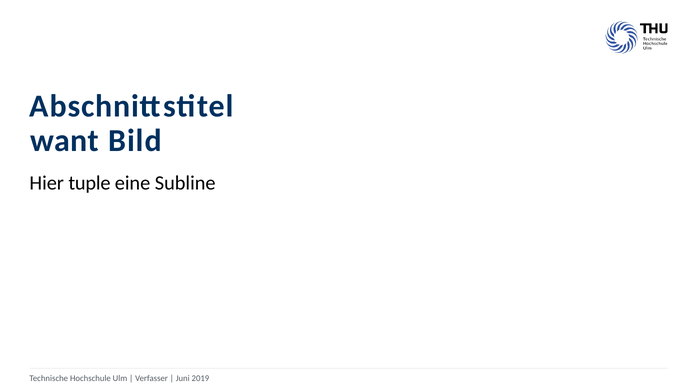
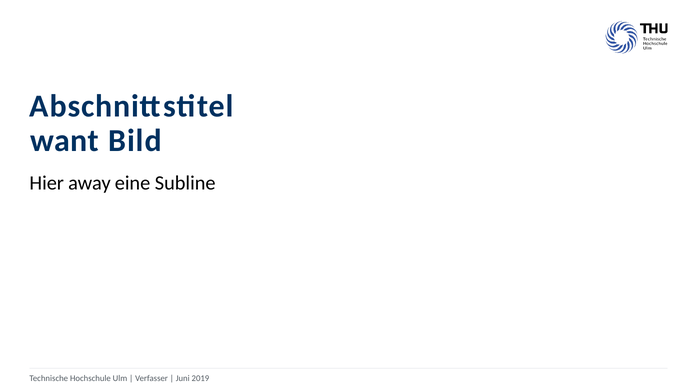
tuple: tuple -> away (89, 183)
